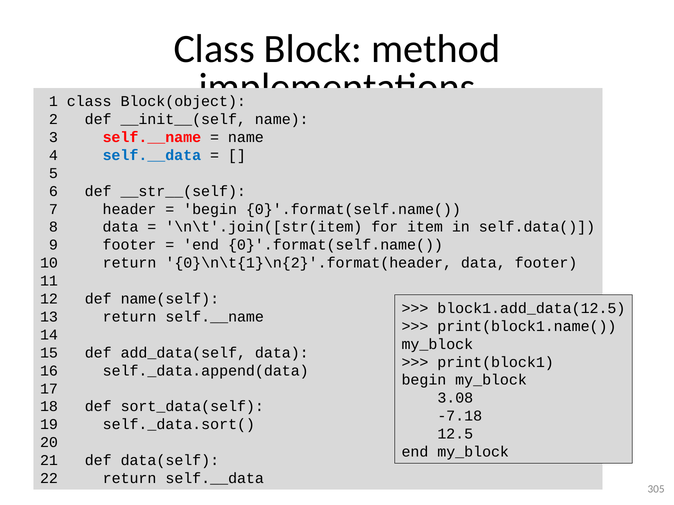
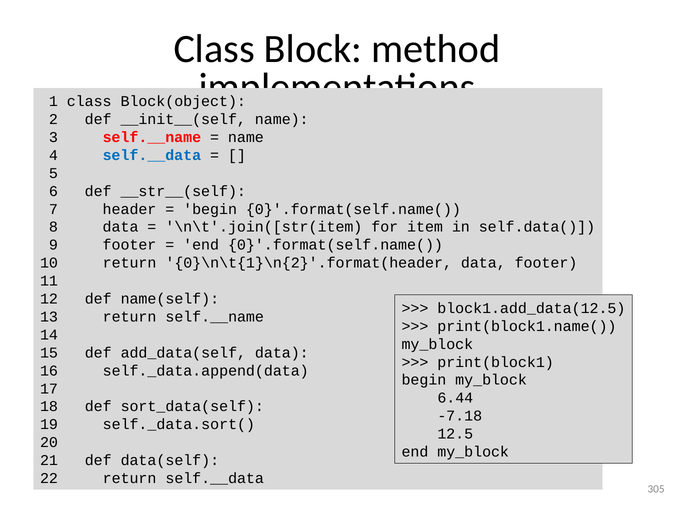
3.08: 3.08 -> 6.44 (455, 398)
